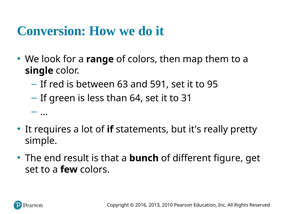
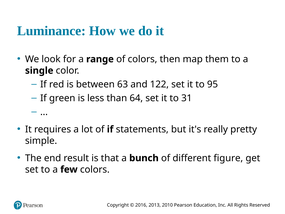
Conversion: Conversion -> Luminance (51, 31)
591: 591 -> 122 (159, 84)
